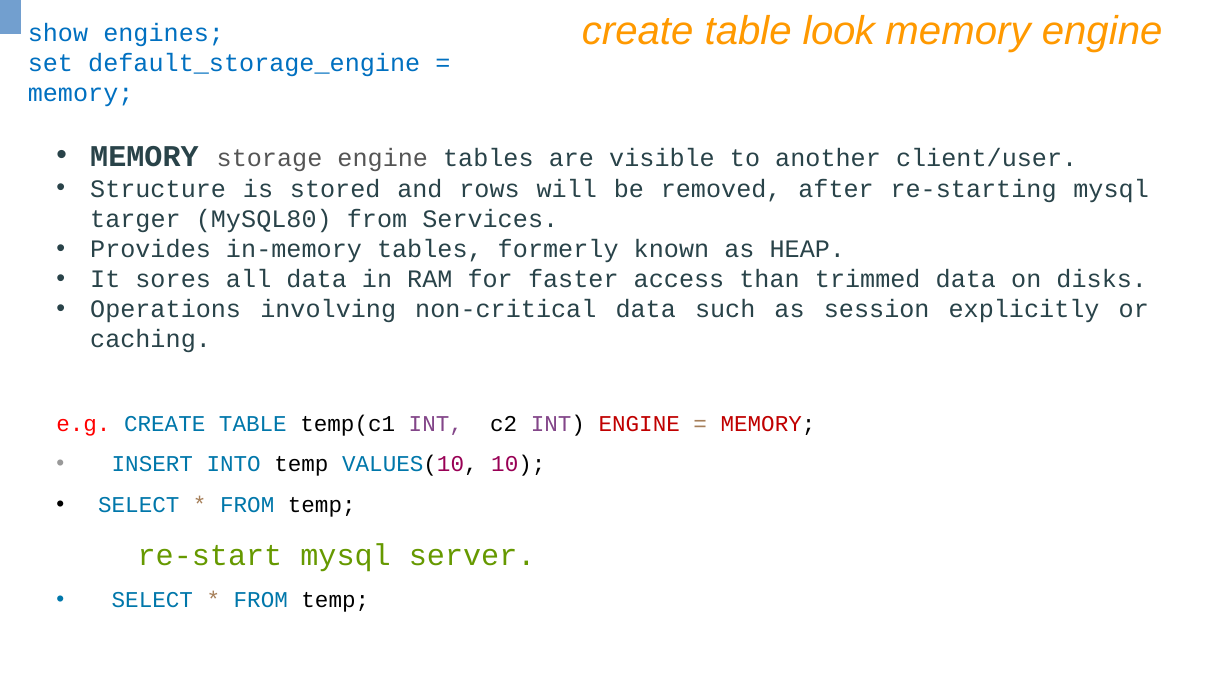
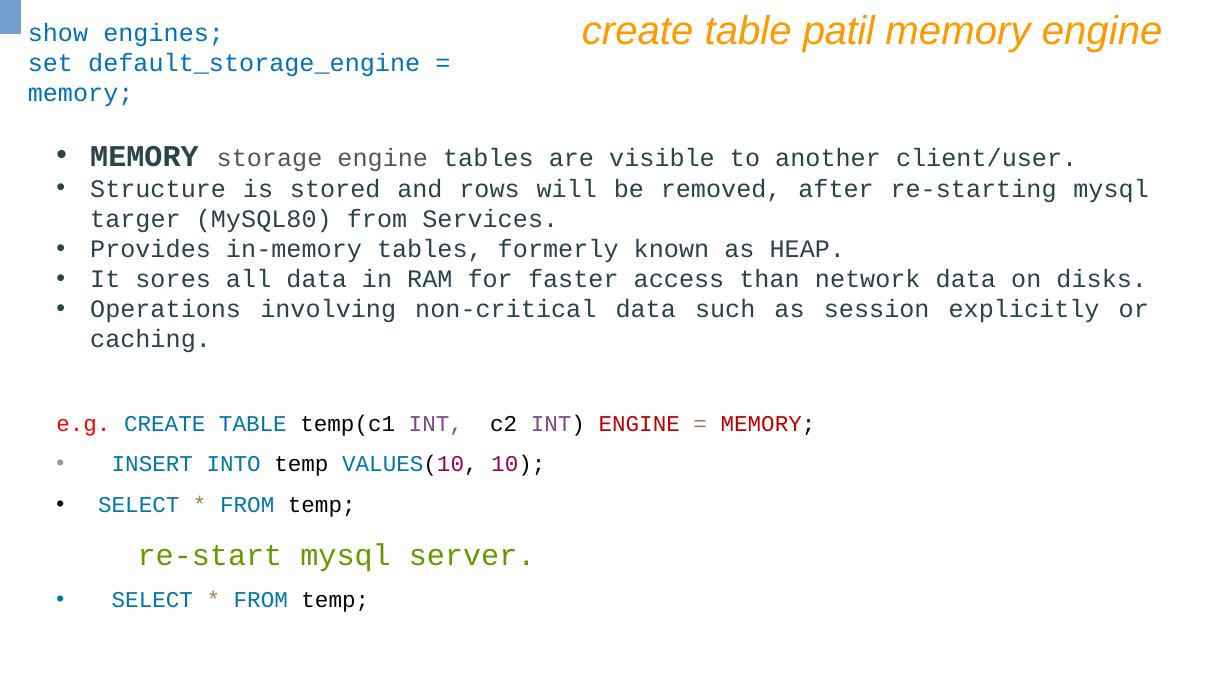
look: look -> patil (839, 31)
trimmed: trimmed -> network (868, 279)
